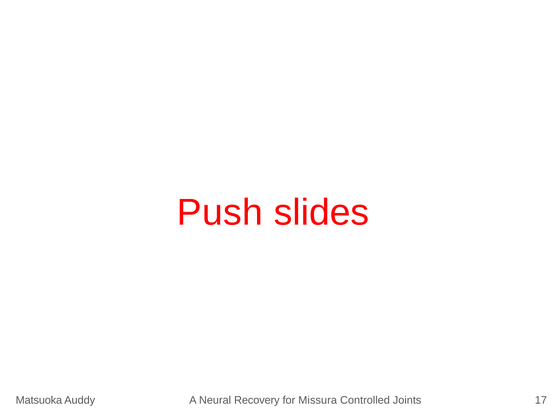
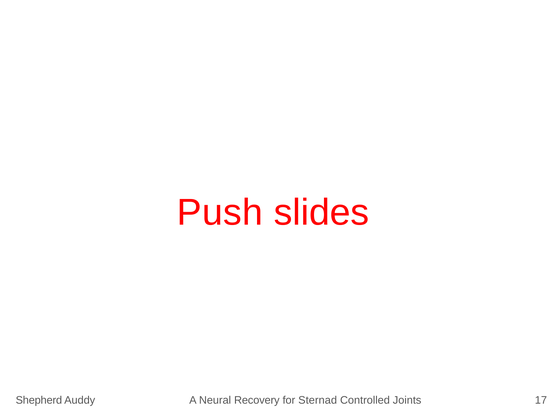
Matsuoka: Matsuoka -> Shepherd (39, 400)
Missura: Missura -> Sternad (318, 400)
